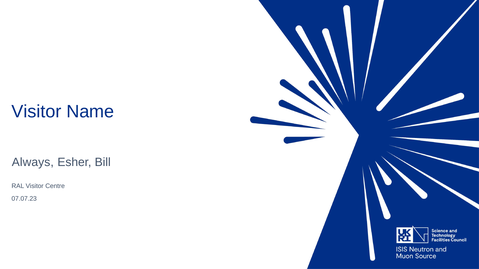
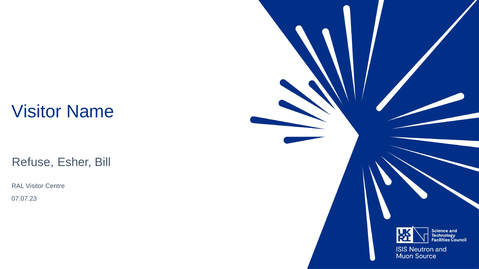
Always: Always -> Refuse (33, 163)
